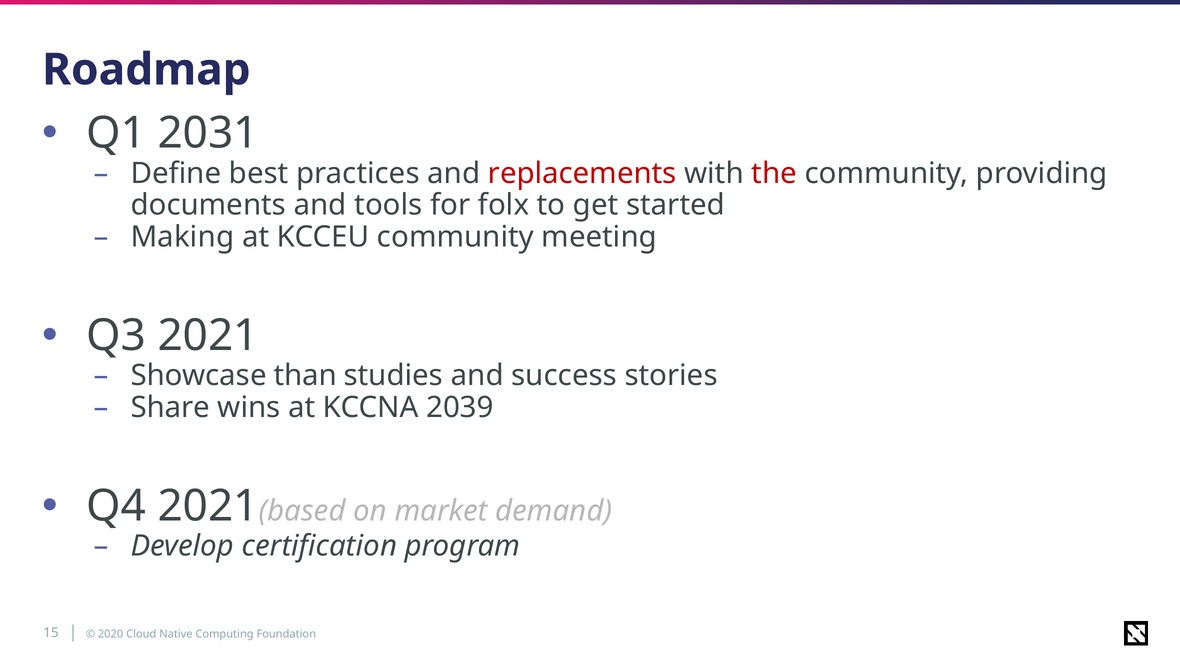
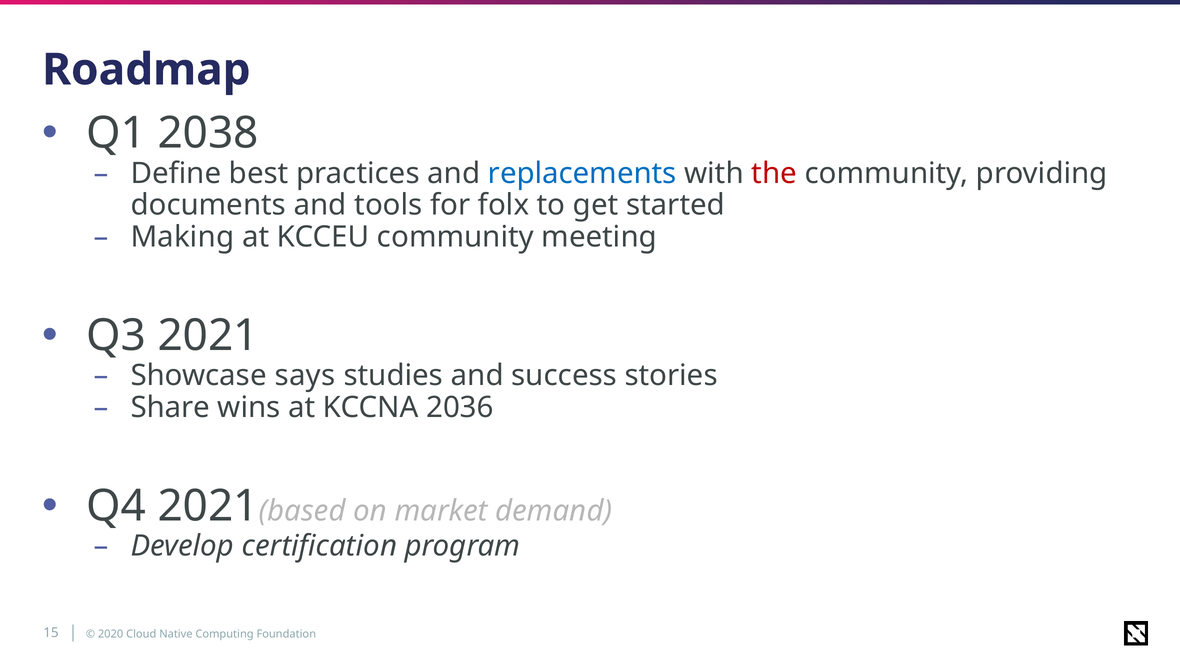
2031: 2031 -> 2038 (208, 133)
replacements colour: red -> blue (582, 173)
than: than -> says (305, 375)
2039: 2039 -> 2036 (460, 407)
